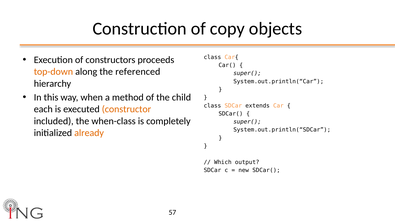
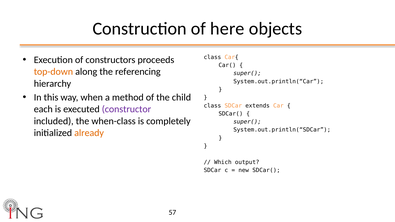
copy: copy -> here (227, 29)
referenced: referenced -> referencing (138, 72)
constructor colour: orange -> purple (126, 109)
